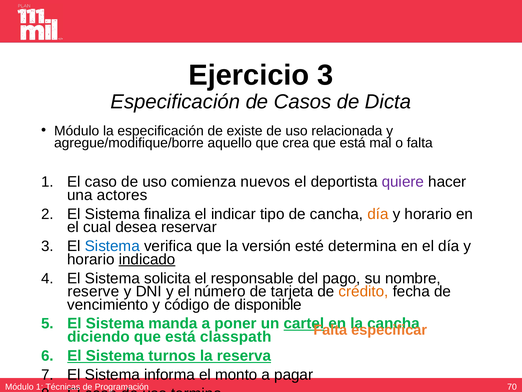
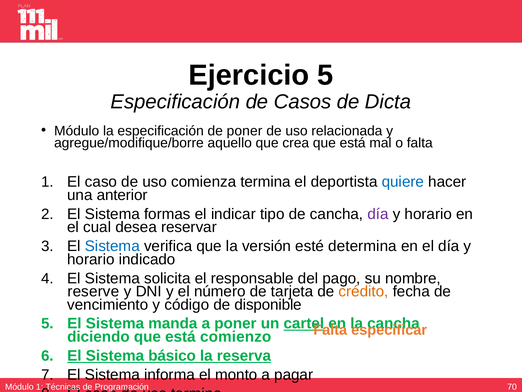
Ejercicio 3: 3 -> 5 (325, 75)
de existe: existe -> poner (245, 131)
comienza nuevos: nuevos -> termina (266, 182)
quiere colour: purple -> blue (403, 182)
actores: actores -> anterior (122, 195)
finaliza: finaliza -> formas (167, 214)
día colour: orange -> purple (378, 214)
indicado underline: present -> none (147, 259)
classpath: classpath -> comienzo (236, 336)
turnos: turnos -> básico (172, 355)
